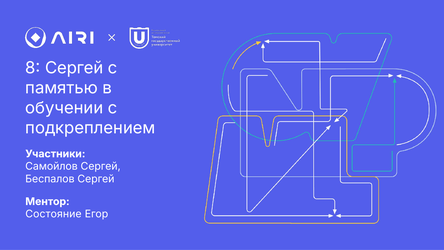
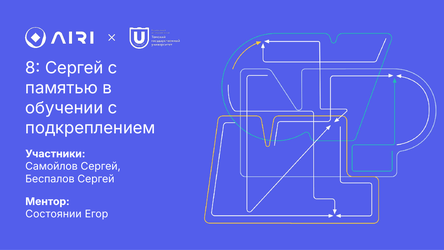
Состояние: Состояние -> Состоянии (54, 214)
